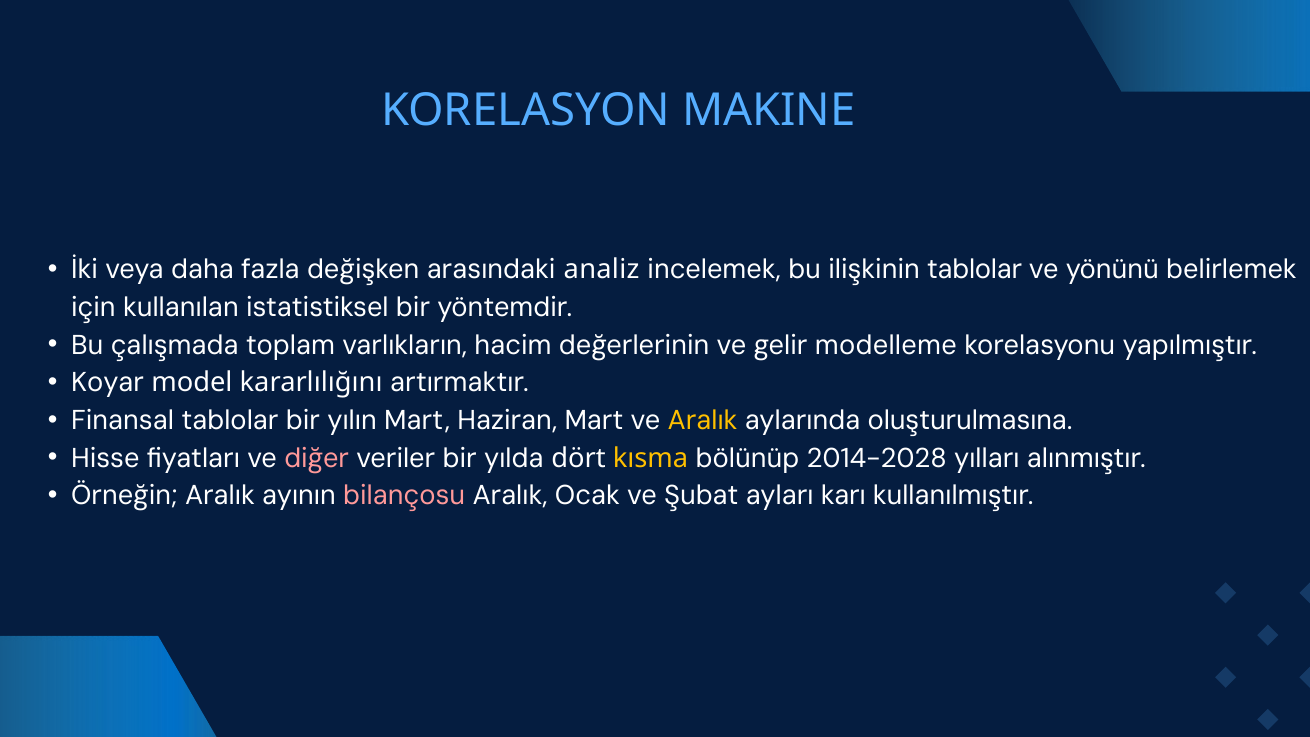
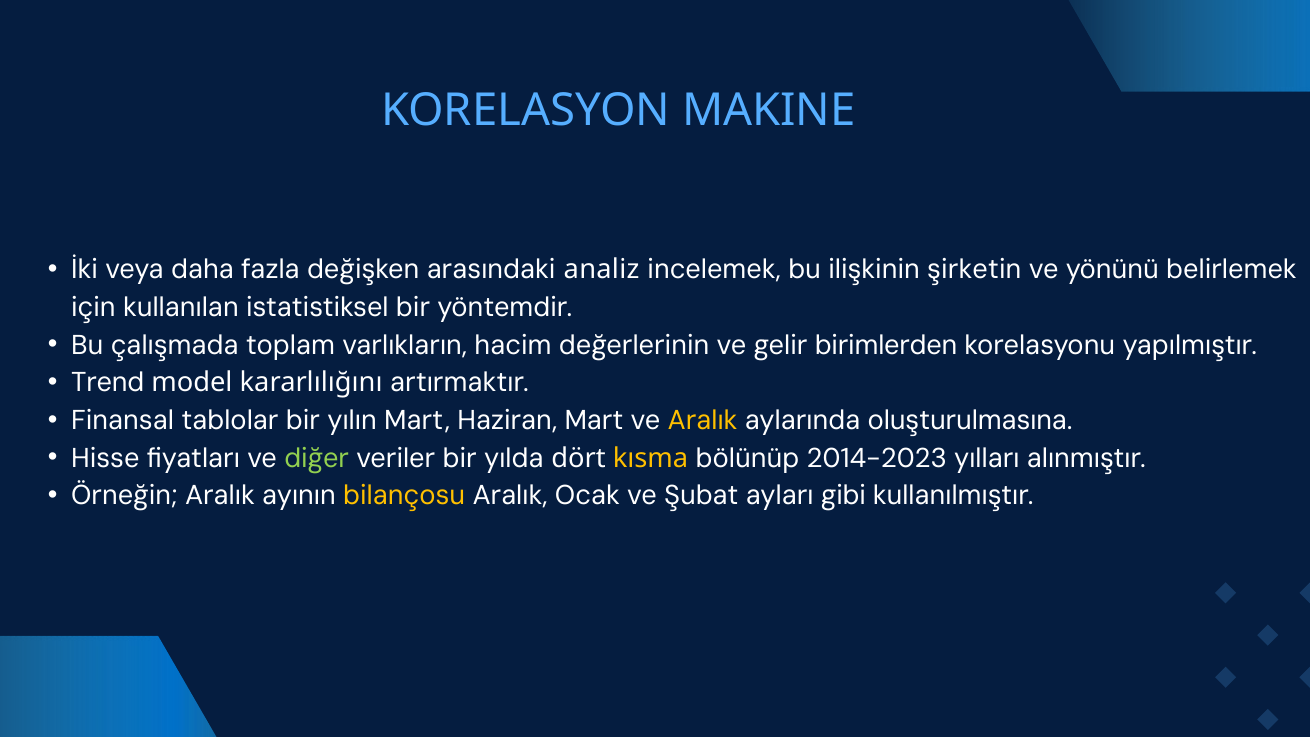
ilişkinin tablolar: tablolar -> şirketin (974, 270)
modelleme: modelleme -> birimlerden (886, 345)
Koyar: Koyar -> Trend (108, 383)
diğer colour: pink -> light green (317, 458)
2014-2028: 2014-2028 -> 2014-2023 (877, 458)
bilançosu colour: pink -> yellow (404, 496)
karı: karı -> gibi (843, 496)
